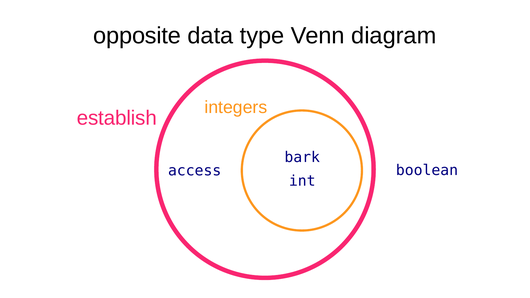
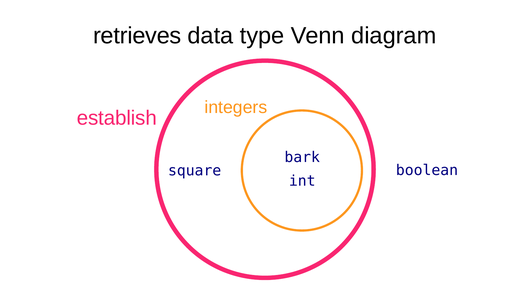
opposite: opposite -> retrieves (137, 36)
access: access -> square (195, 171)
